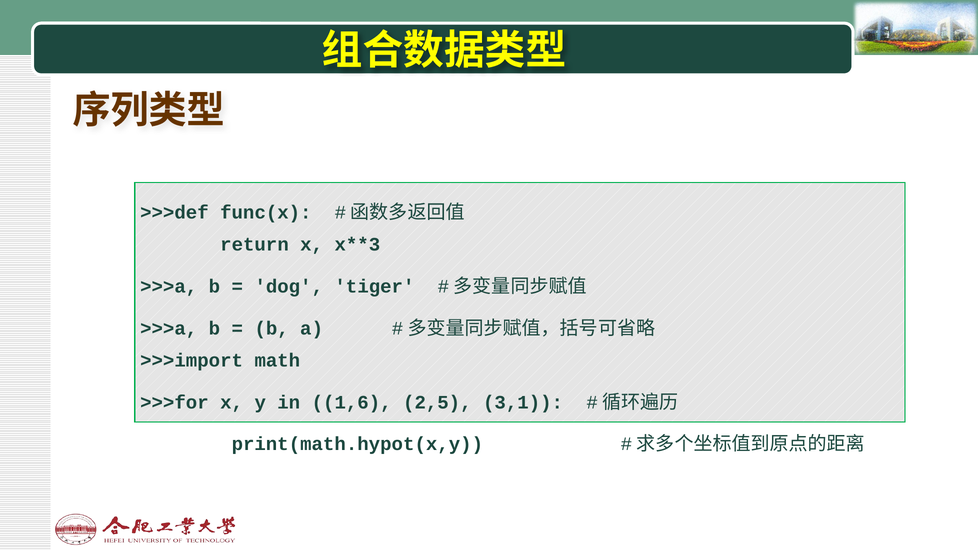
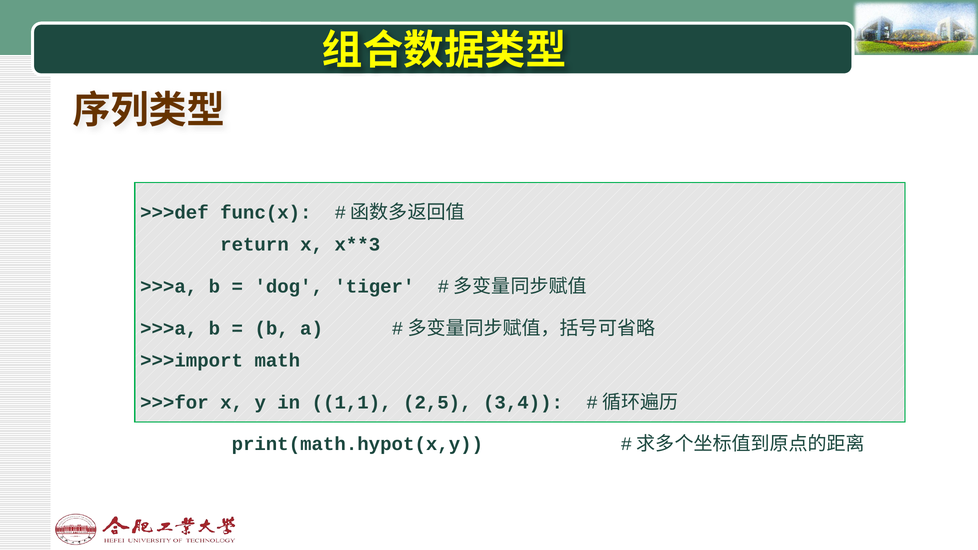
1,6: 1,6 -> 1,1 (352, 402)
3,1: 3,1 -> 3,4 (523, 402)
